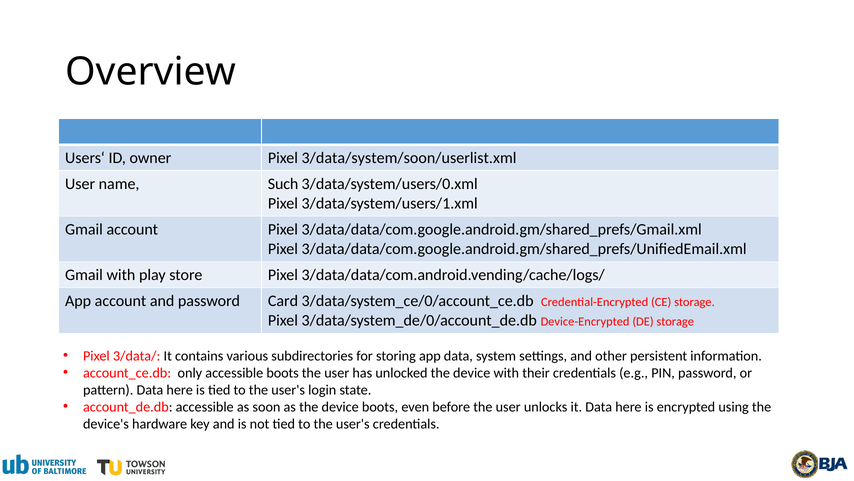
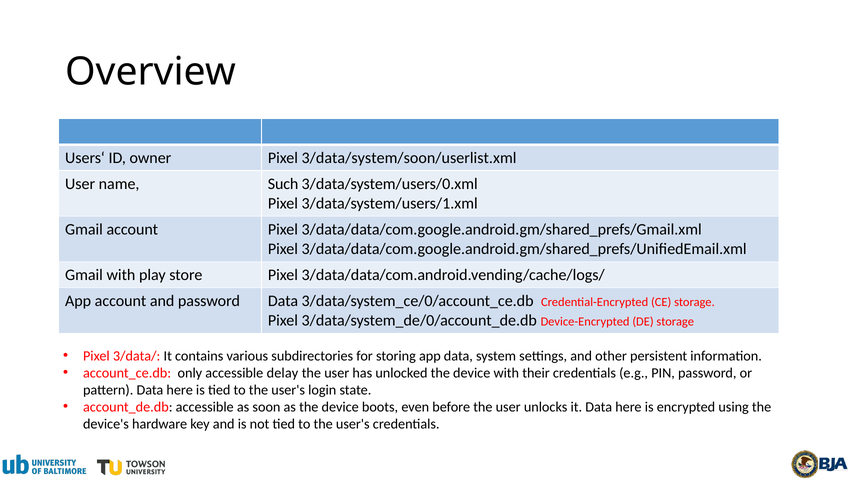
password Card: Card -> Data (283, 301)
accessible boots: boots -> delay (282, 372)
